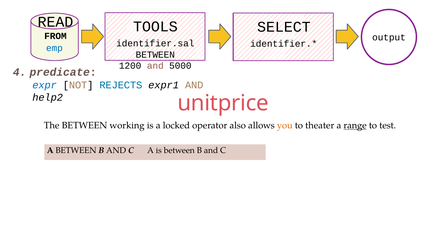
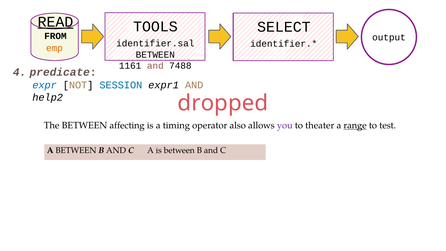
READ underline: none -> present (55, 22)
emp colour: blue -> orange (54, 48)
1200: 1200 -> 1161 (130, 66)
5000: 5000 -> 7488 (180, 66)
REJECTS: REJECTS -> SESSION (121, 85)
unitprice: unitprice -> dropped (223, 103)
working: working -> affecting (127, 125)
locked: locked -> timing (176, 125)
you colour: orange -> purple (285, 125)
